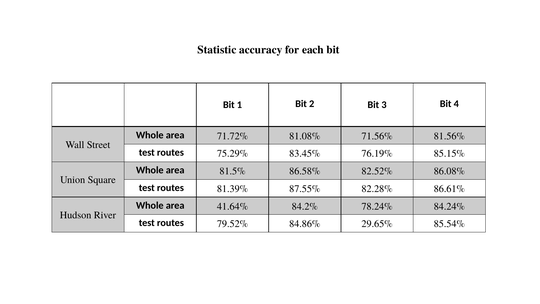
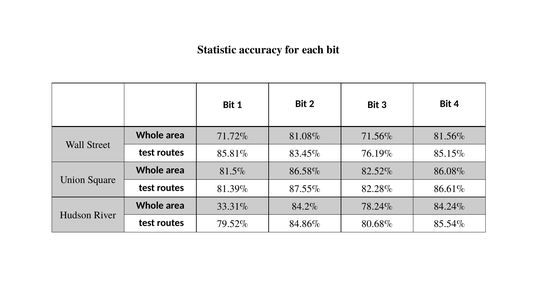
75.29%: 75.29% -> 85.81% (233, 153)
41.64%: 41.64% -> 33.31% (233, 206)
29.65%: 29.65% -> 80.68% (377, 224)
